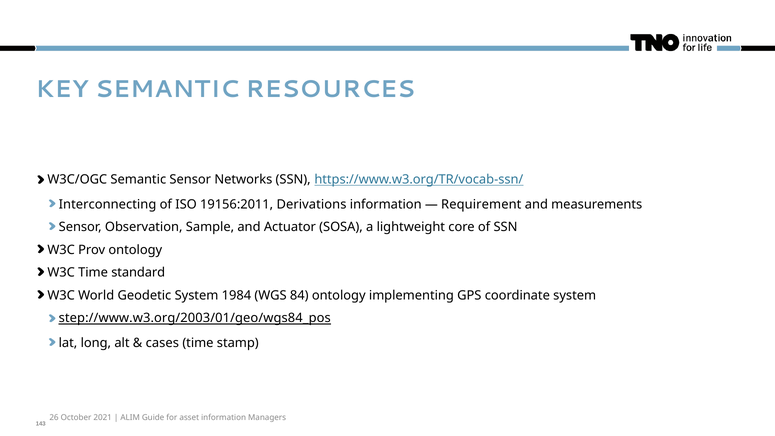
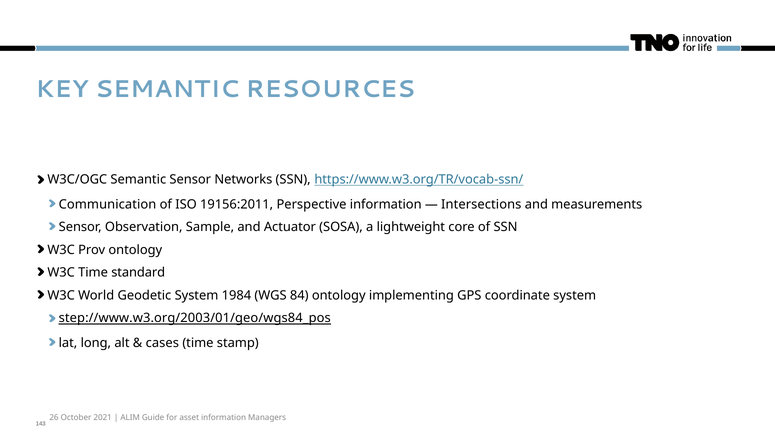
Interconnecting: Interconnecting -> Communication (107, 204)
Derivations: Derivations -> Perspective (312, 204)
Requirement: Requirement -> Intersections (481, 204)
